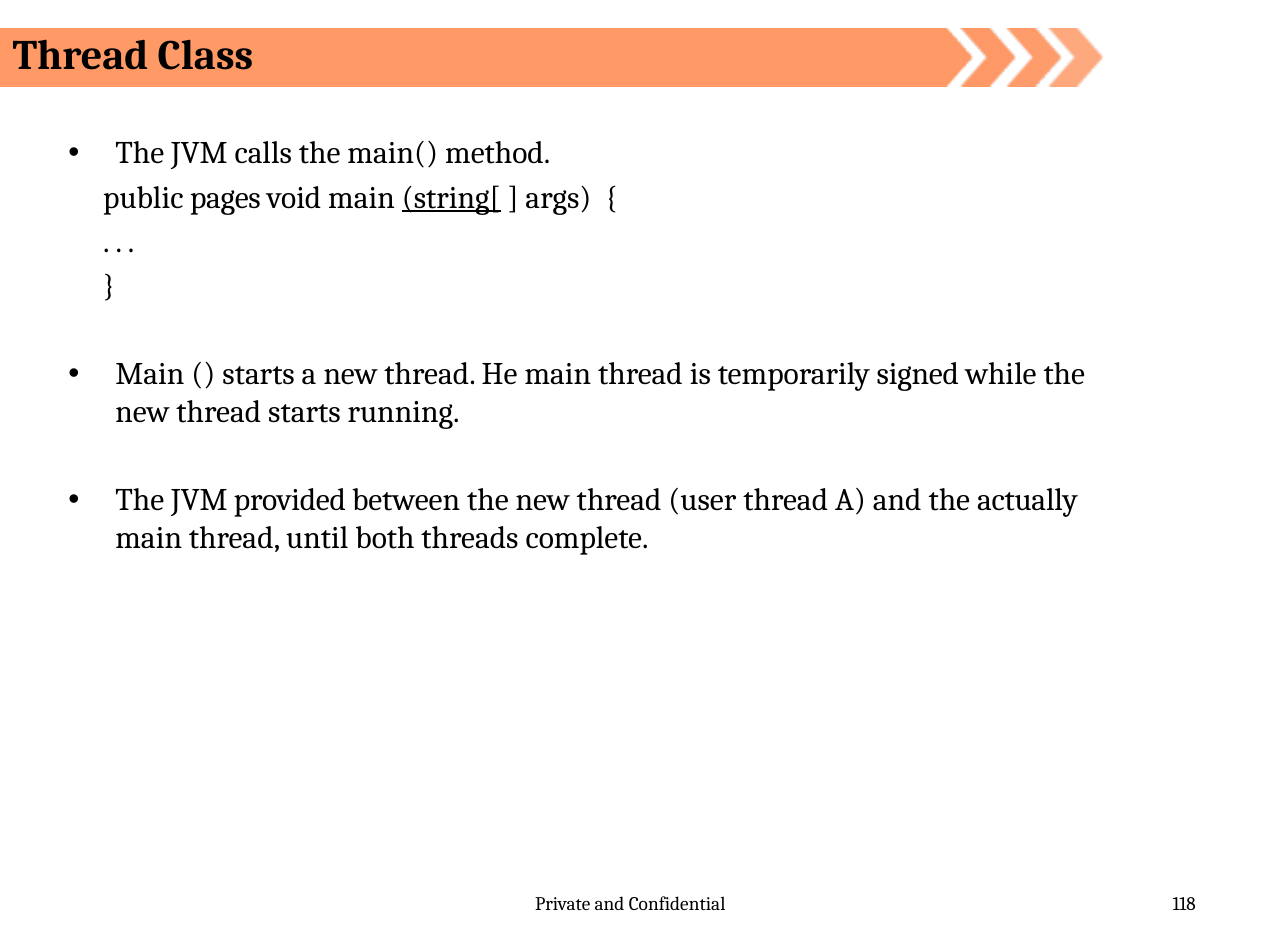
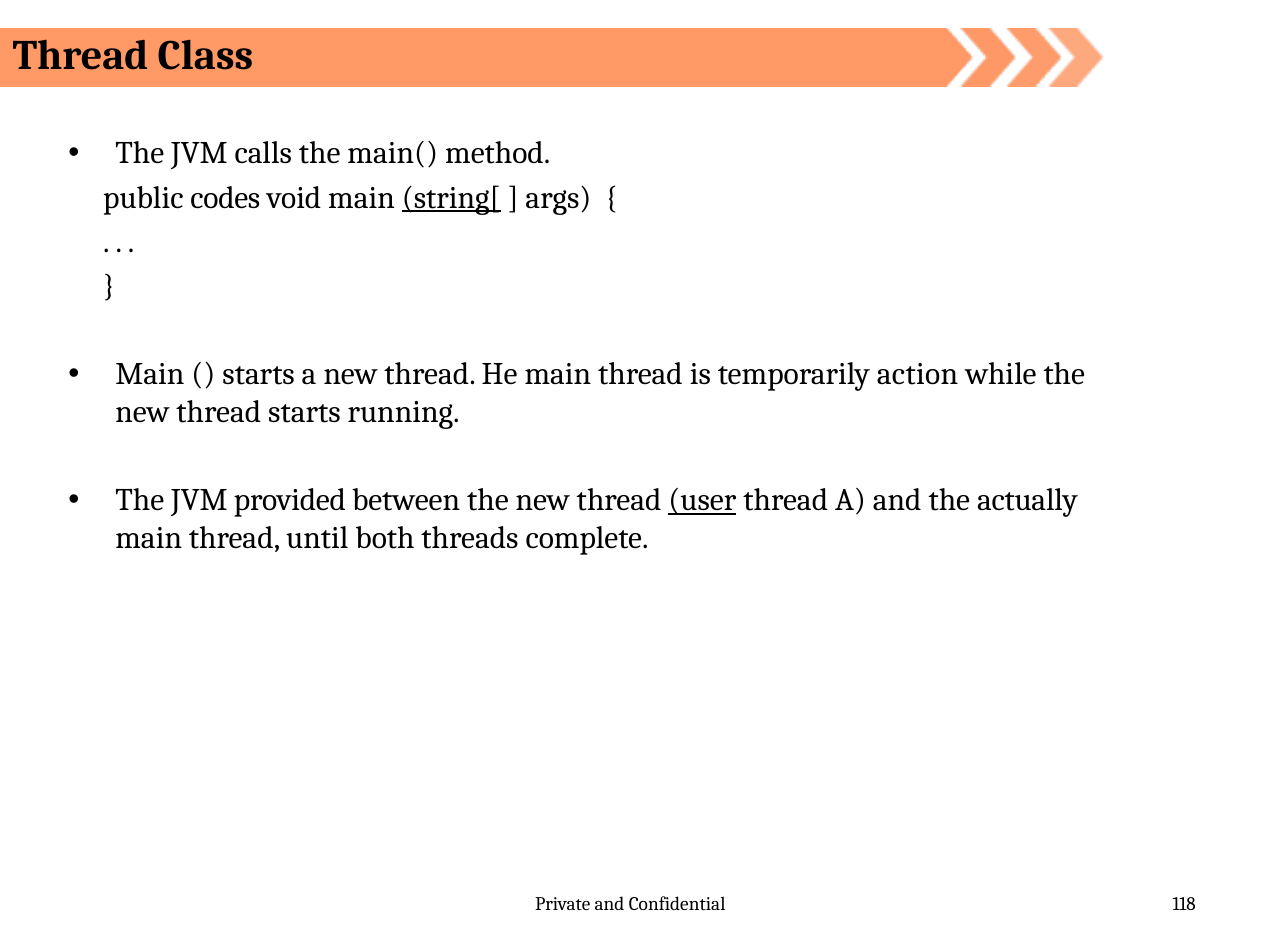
pages: pages -> codes (225, 198)
signed: signed -> action (918, 374)
user underline: none -> present (702, 500)
